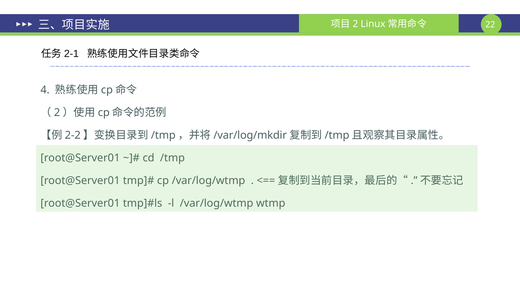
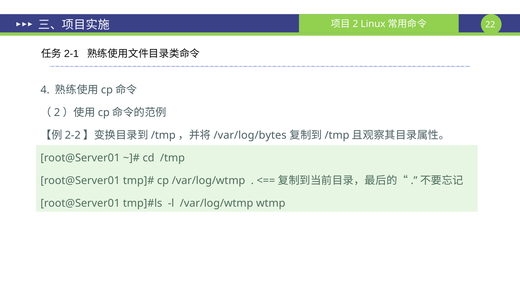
/var/log/mkdir: /var/log/mkdir -> /var/log/bytes (250, 135)
